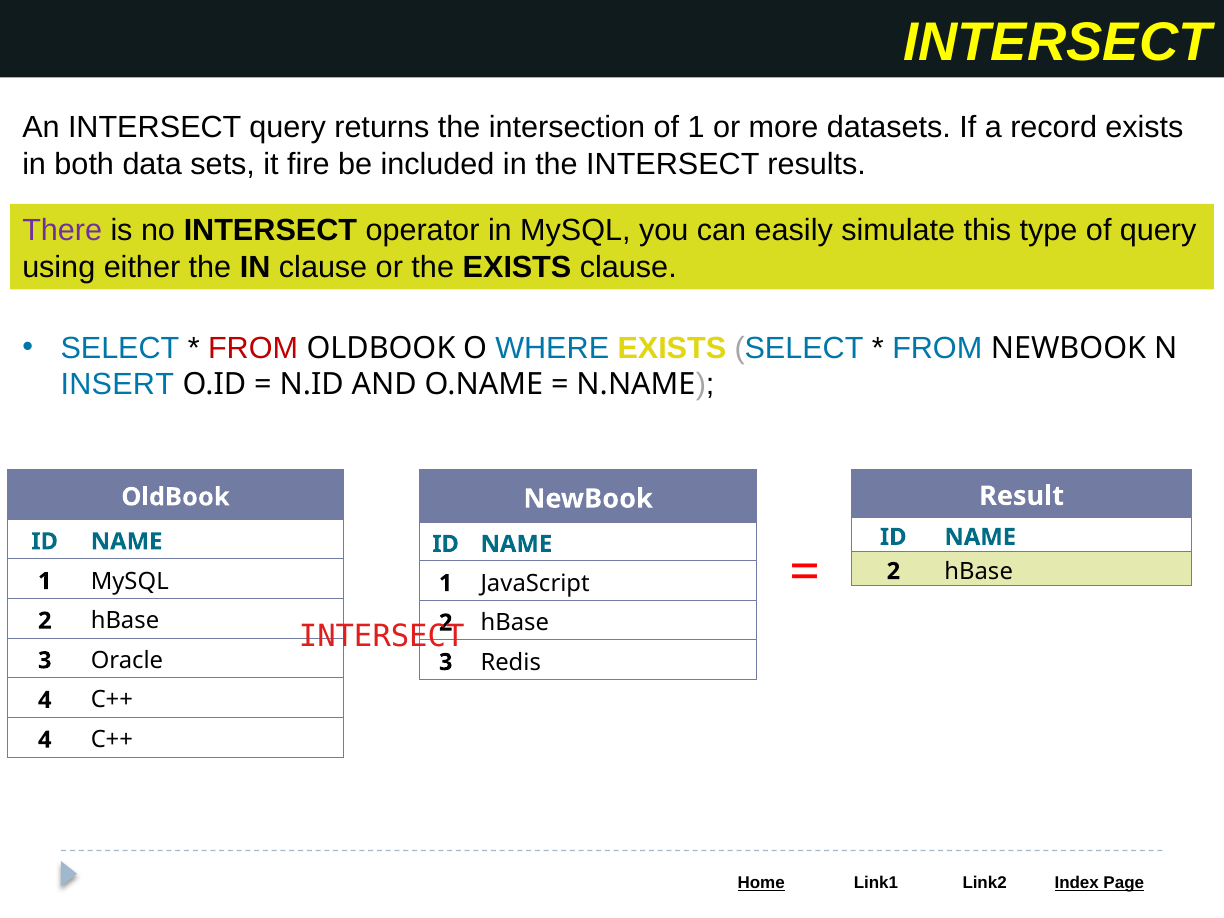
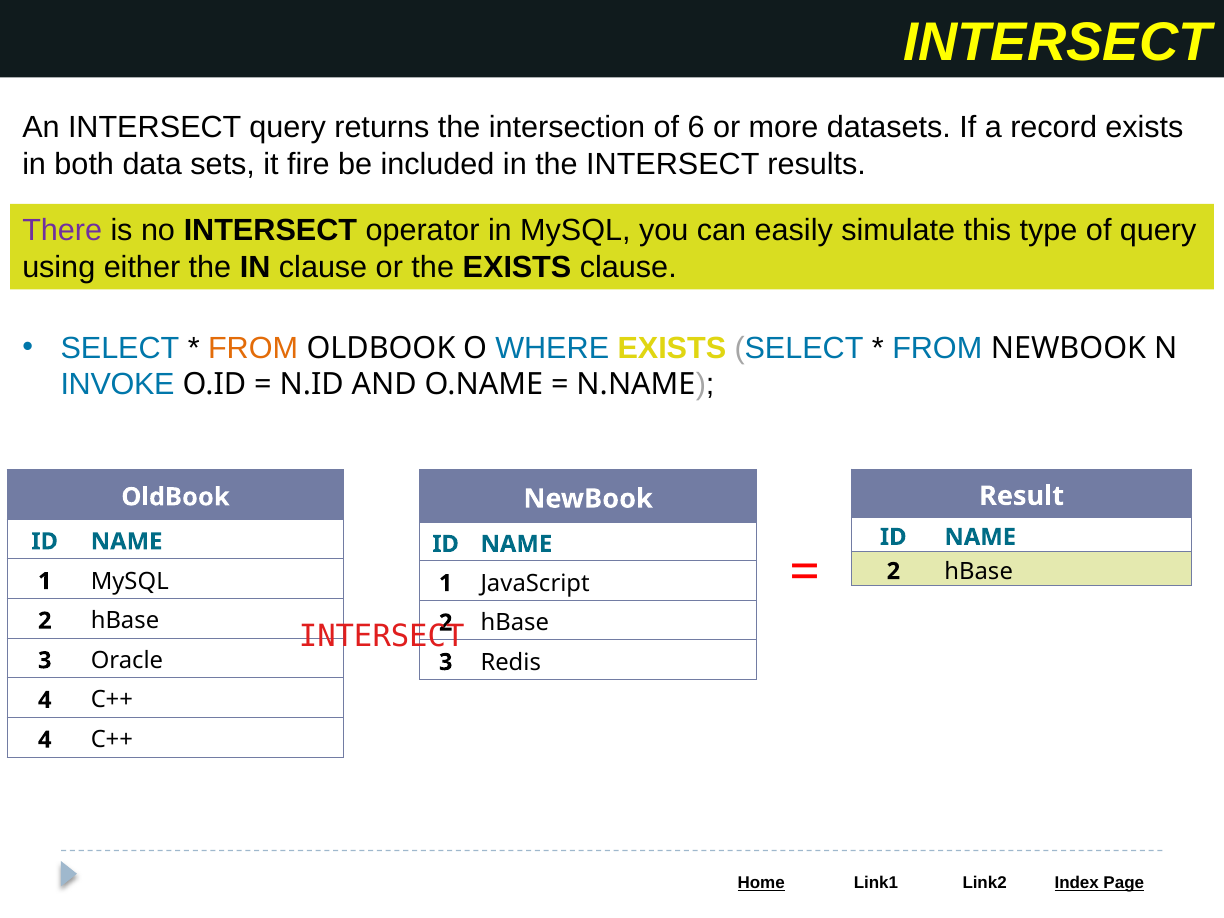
of 1: 1 -> 6 (696, 127)
FROM colour: red -> orange (253, 348)
INSERT: INSERT -> INVOKE (118, 385)
